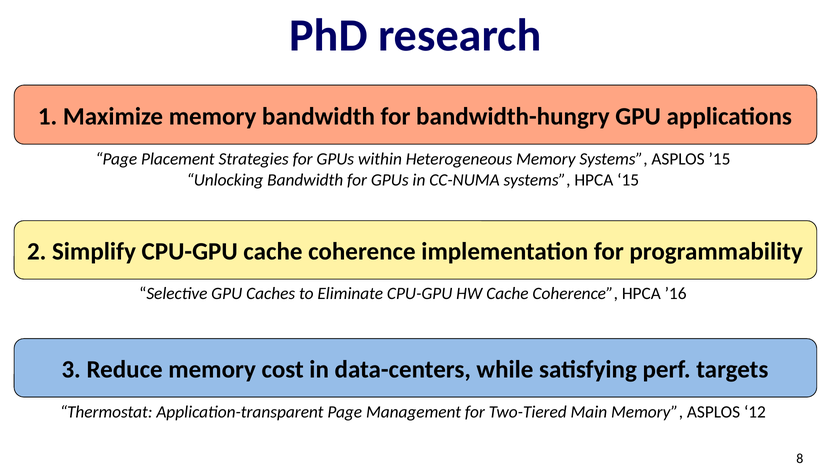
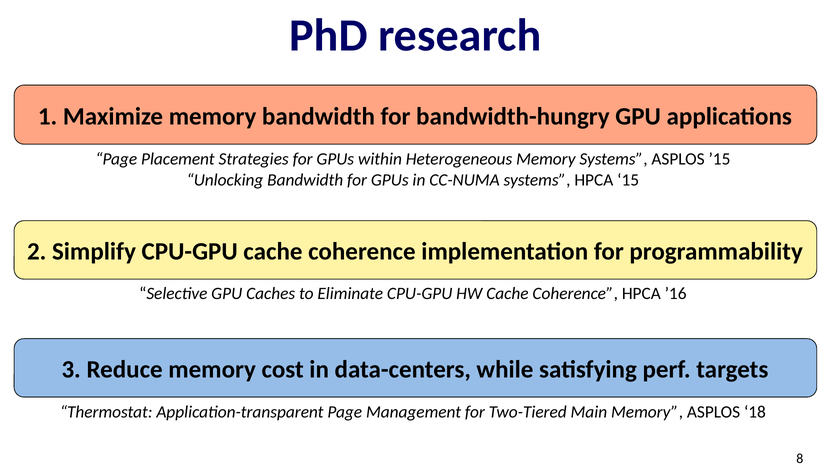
12: 12 -> 18 (755, 412)
